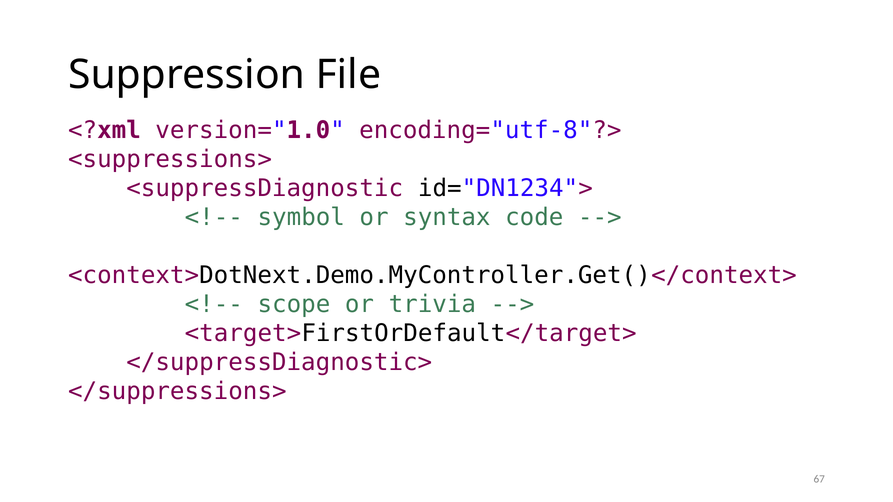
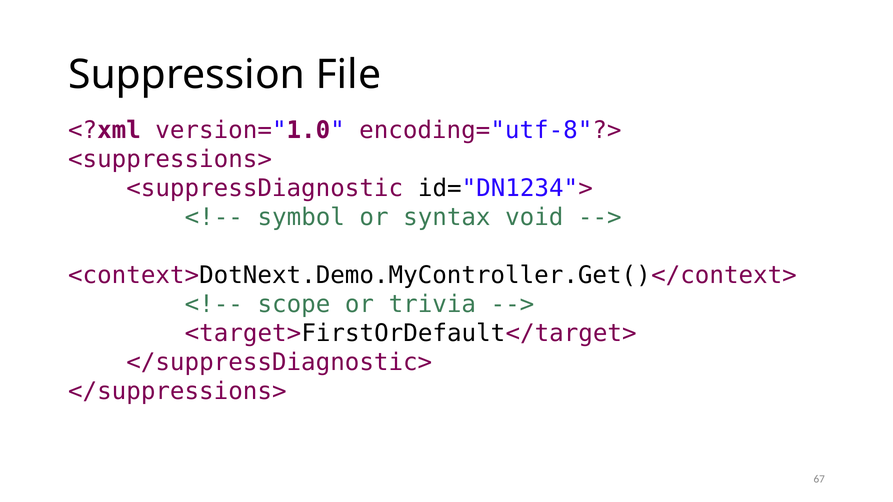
code: code -> void (534, 217)
